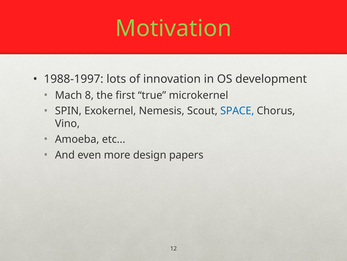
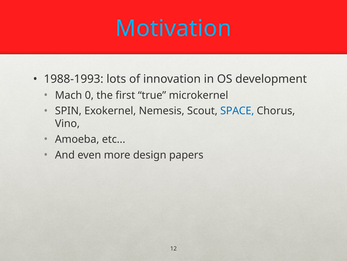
Motivation colour: light green -> light blue (173, 28)
1988-1997: 1988-1997 -> 1988-1993 (74, 79)
8: 8 -> 0 (89, 95)
